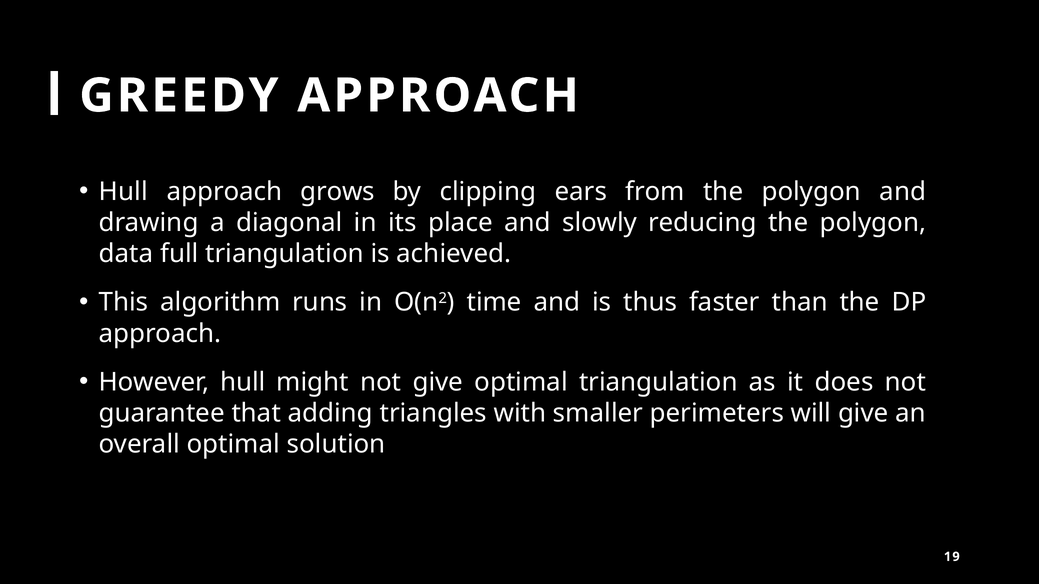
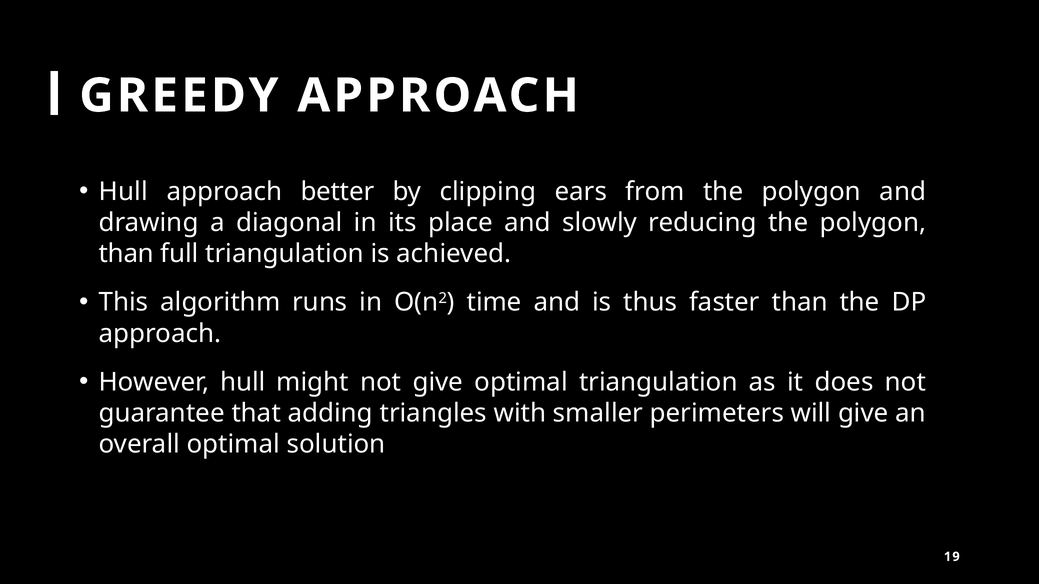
grows: grows -> better (338, 192)
data: data -> than (126, 254)
